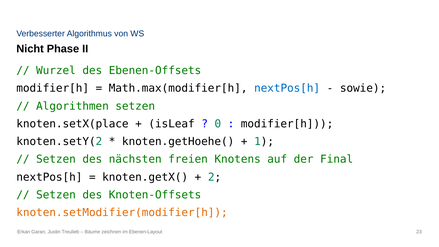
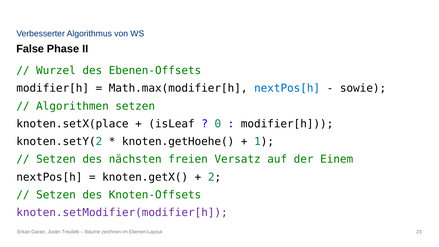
Nicht: Nicht -> False (30, 49)
Knotens: Knotens -> Versatz (238, 159)
Final: Final -> Einem (337, 159)
knoten.setModifier(modifier[h colour: orange -> purple (122, 213)
